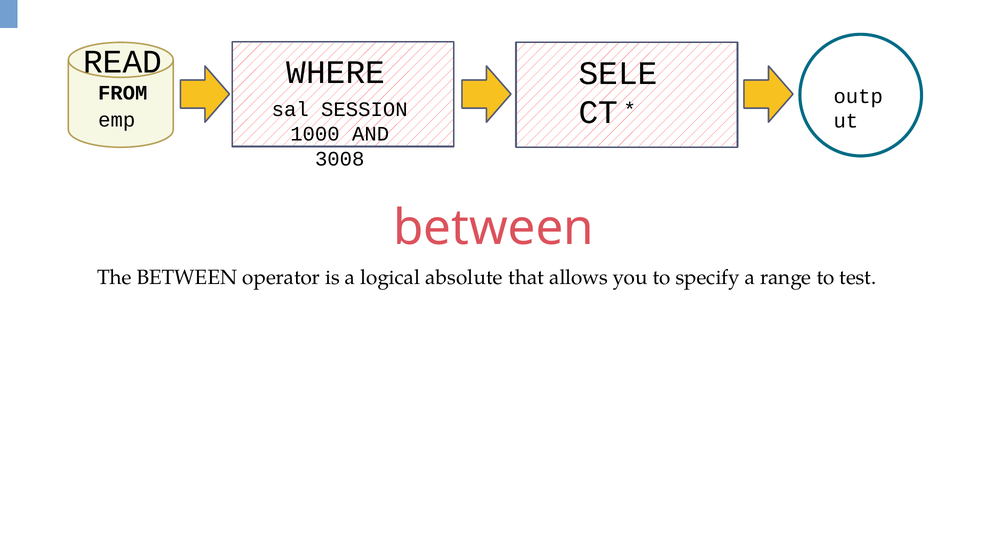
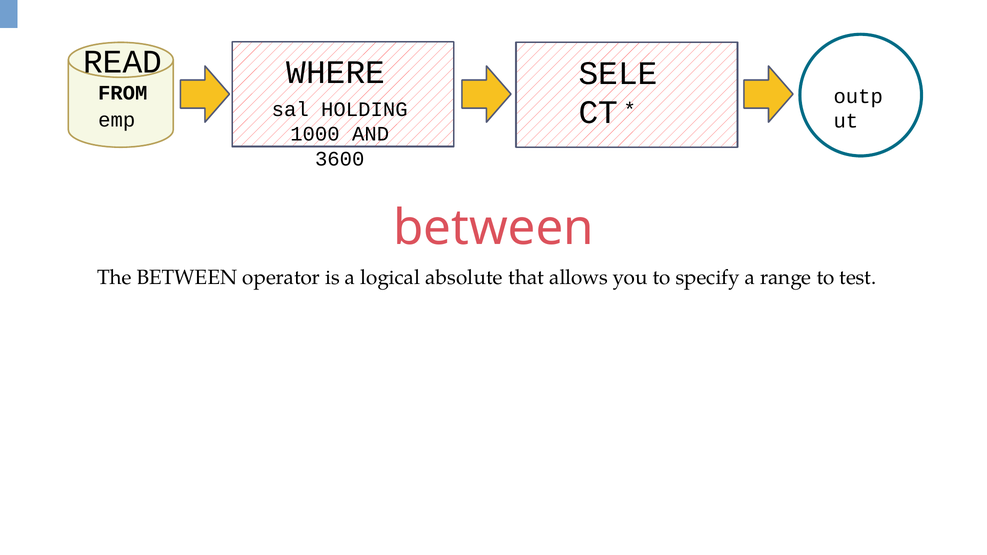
SESSION: SESSION -> HOLDING (364, 109)
3008: 3008 -> 3600 (340, 159)
